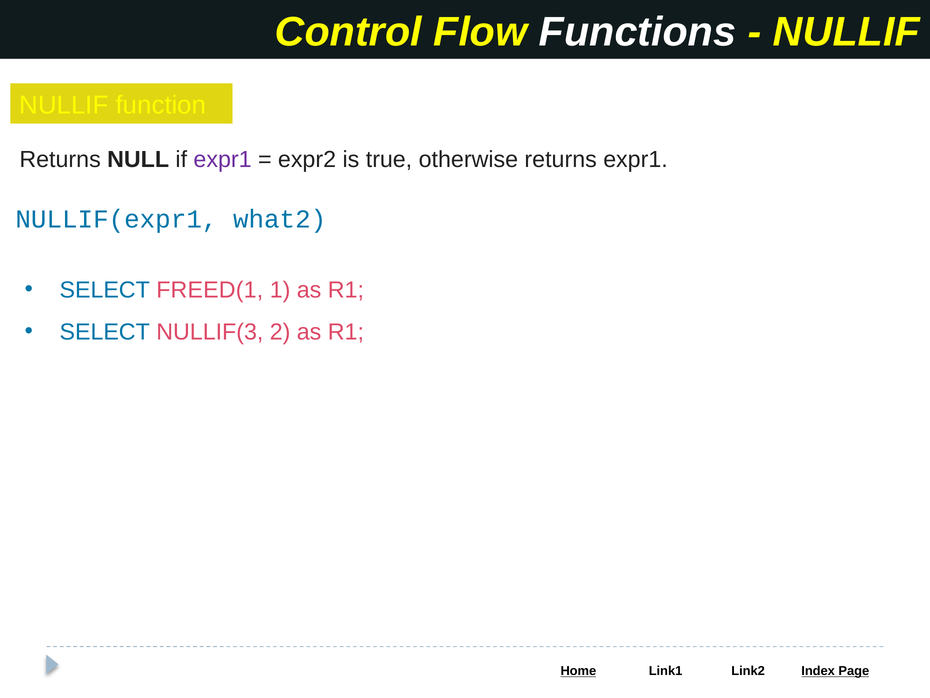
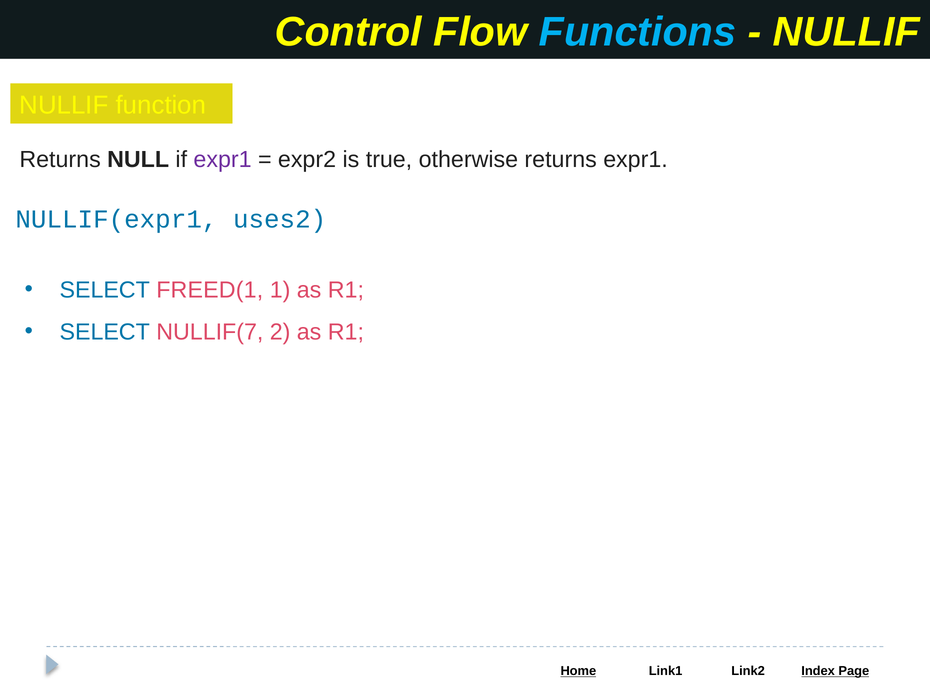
Functions colour: white -> light blue (637, 32)
what2: what2 -> uses2 (280, 219)
NULLIF(3: NULLIF(3 -> NULLIF(7 (210, 332)
